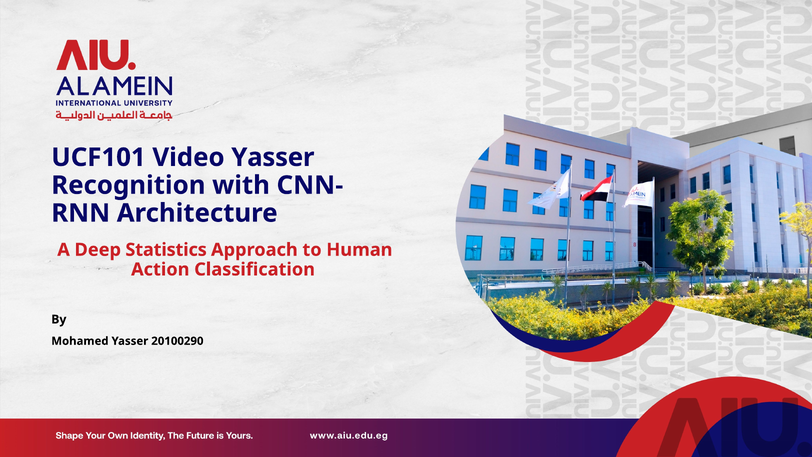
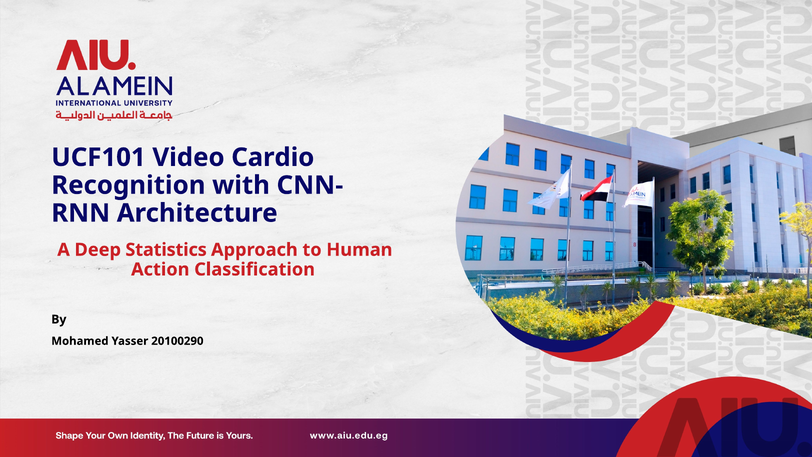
Video Yasser: Yasser -> Cardio (273, 157)
